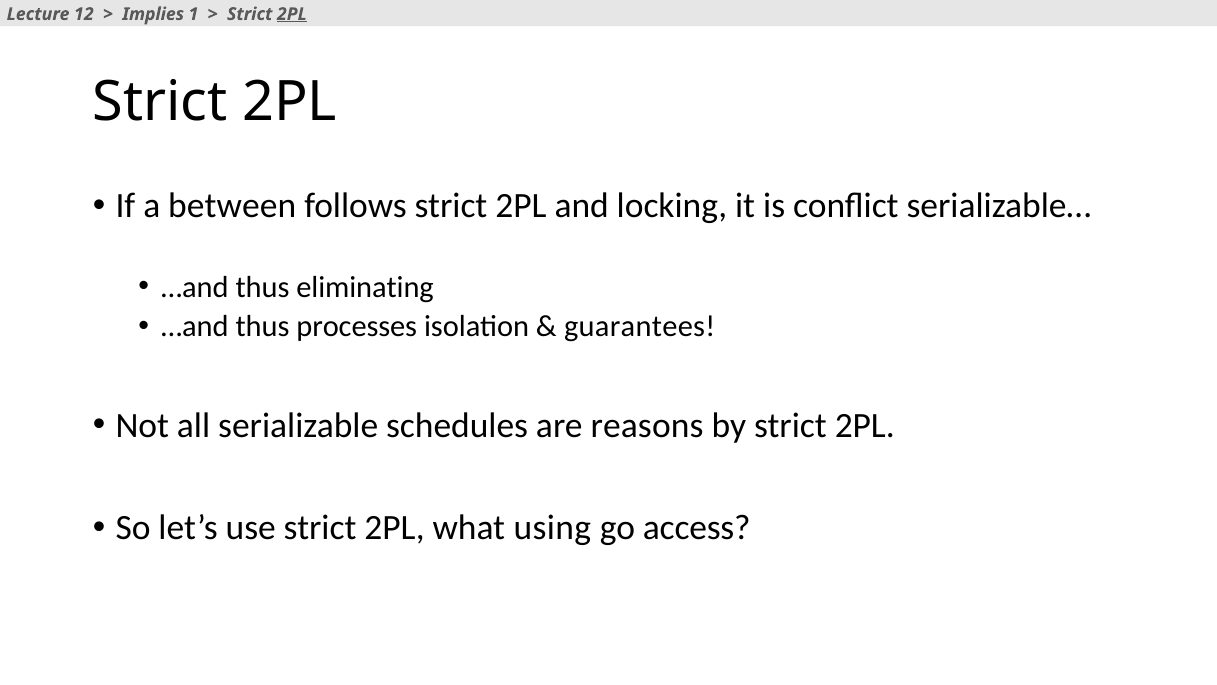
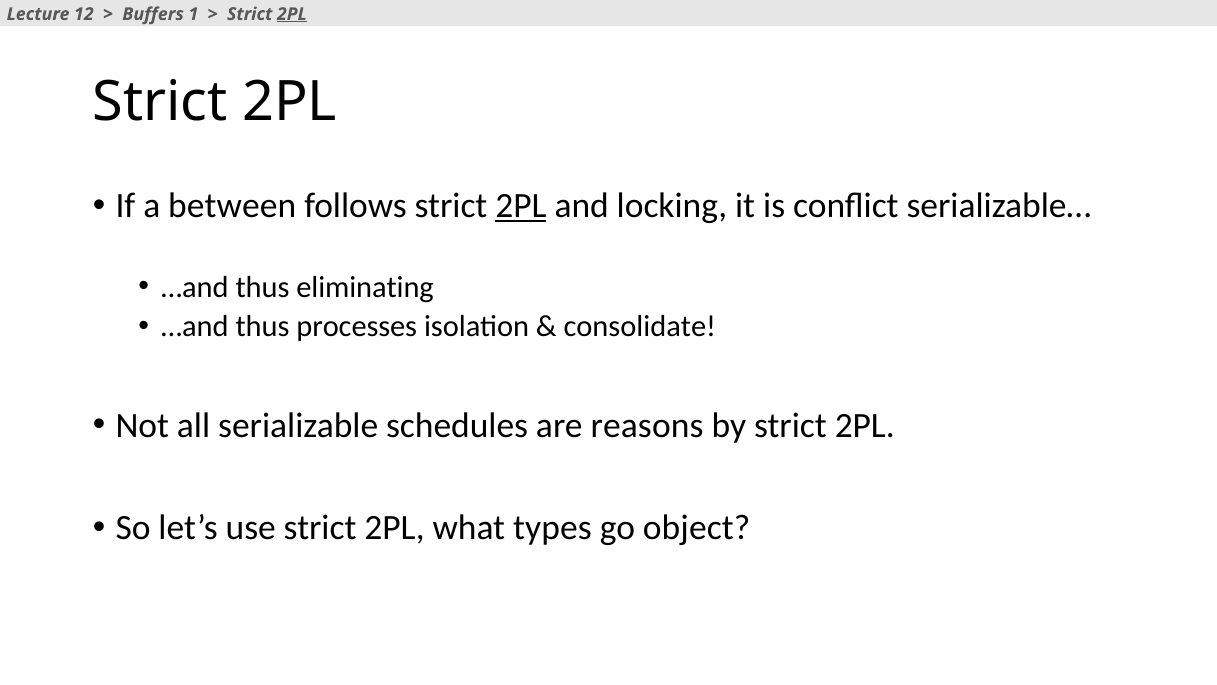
Implies: Implies -> Buffers (153, 14)
2PL underline: none -> present (521, 206)
guarantees: guarantees -> consolidate (640, 326)
using: using -> types (552, 527)
access: access -> object (697, 527)
